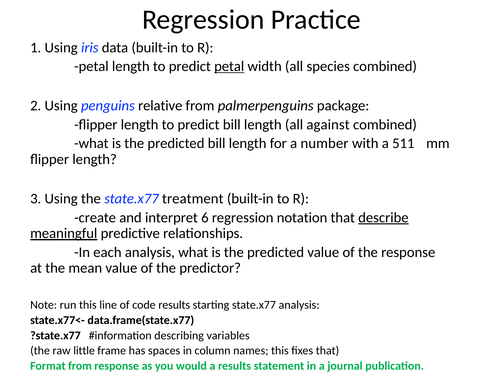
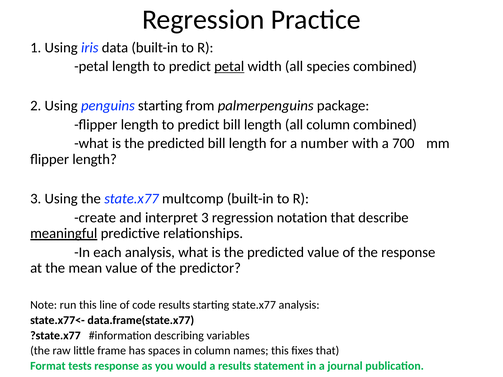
penguins relative: relative -> starting (160, 106)
all against: against -> column (328, 125)
511: 511 -> 700 (403, 144)
treatment: treatment -> multcomp (193, 199)
interpret 6: 6 -> 3 (205, 218)
describe underline: present -> none (383, 218)
Format from: from -> tests (80, 366)
